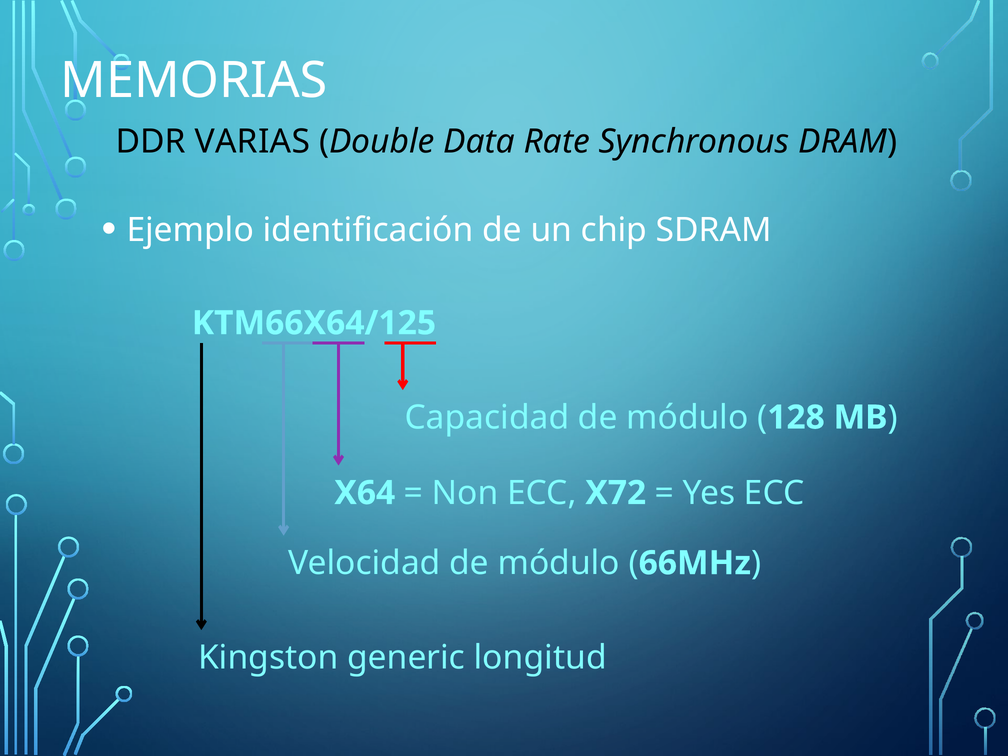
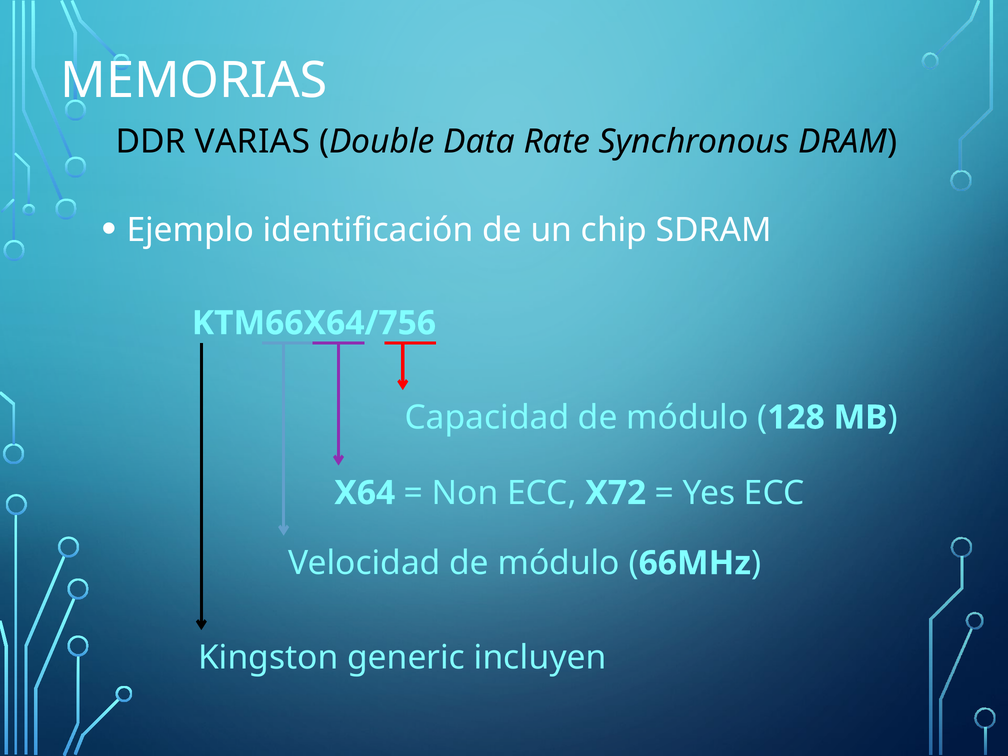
KTM66X64/125: KTM66X64/125 -> KTM66X64/756 (314, 323)
longitud: longitud -> incluyen (540, 658)
